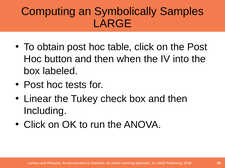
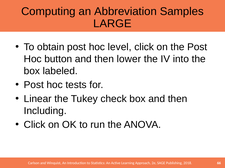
Symbolically: Symbolically -> Abbreviation (126, 11)
table: table -> level (120, 47)
when: when -> lower (129, 59)
